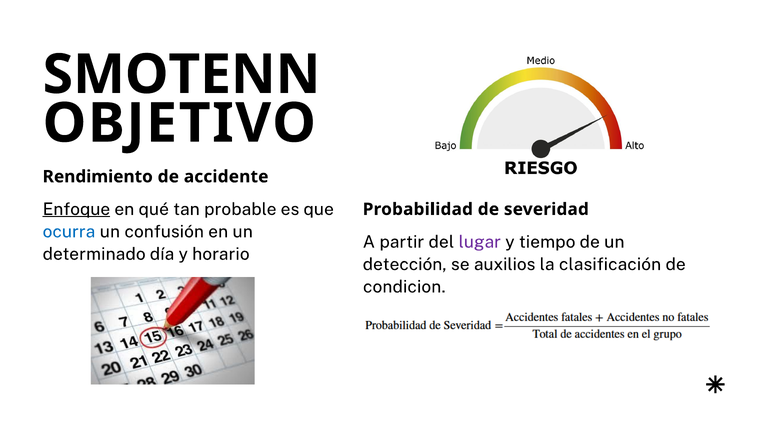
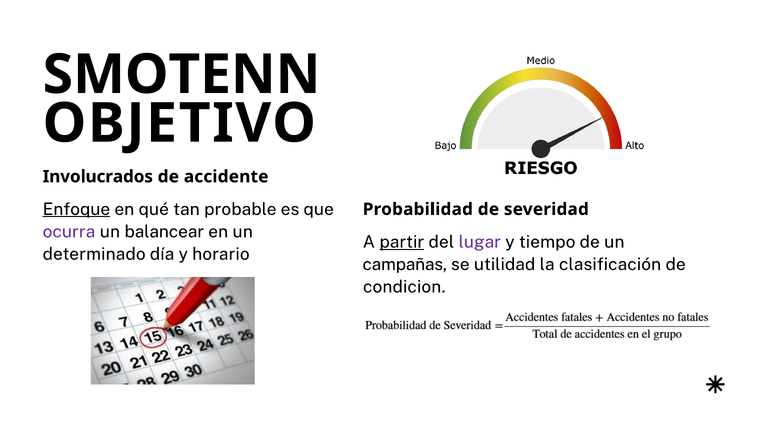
Rendimiento: Rendimiento -> Involucrados (98, 176)
ocurra colour: blue -> purple (69, 231)
confusión: confusión -> balancear (164, 231)
partir underline: none -> present (402, 242)
detección: detección -> campañas (405, 264)
auxilios: auxilios -> utilidad (505, 264)
